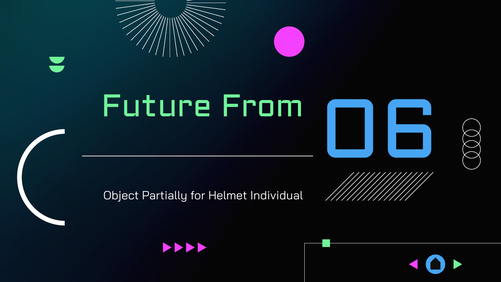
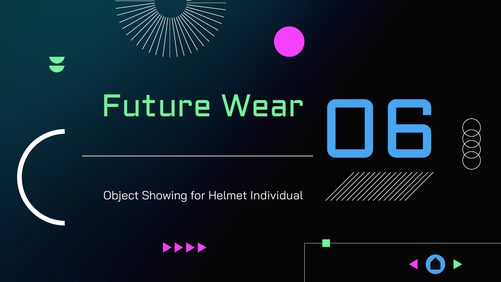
From: From -> Wear (262, 106)
Partially: Partially -> Showing (165, 196)
